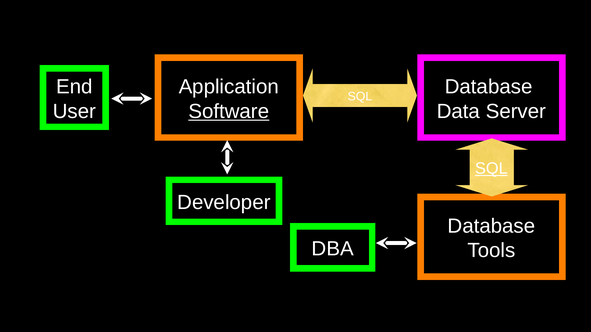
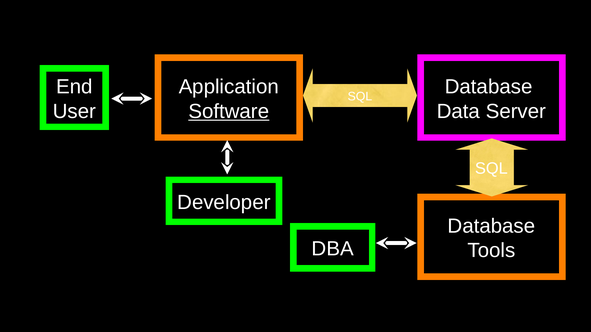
SQL underline: present -> none (491, 169)
